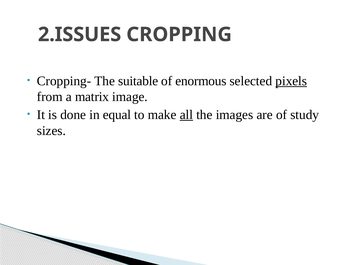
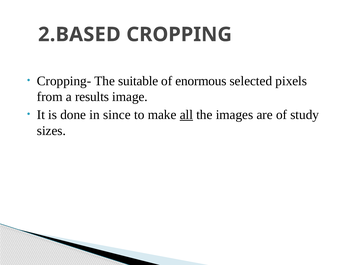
2.ISSUES: 2.ISSUES -> 2.BASED (79, 34)
pixels underline: present -> none (291, 81)
matrix: matrix -> results (92, 97)
equal: equal -> since (117, 115)
